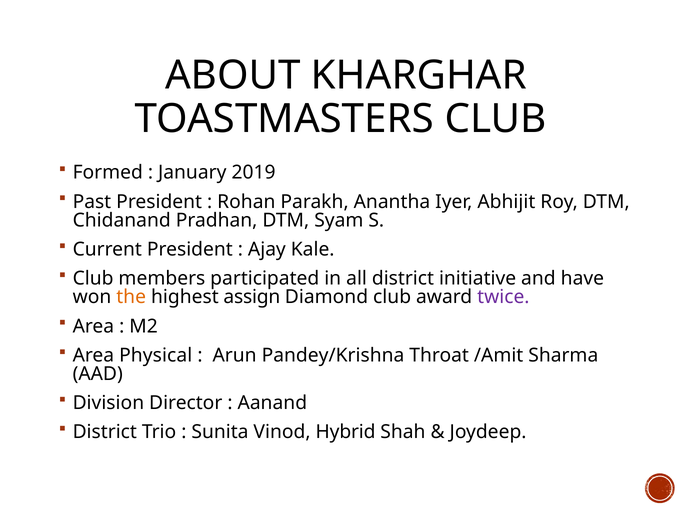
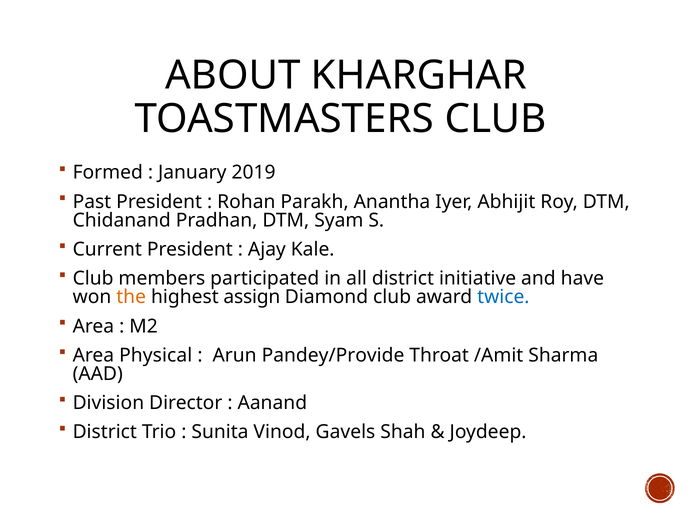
twice colour: purple -> blue (503, 297)
Pandey/Krishna: Pandey/Krishna -> Pandey/Provide (333, 355)
Hybrid: Hybrid -> Gavels (345, 432)
